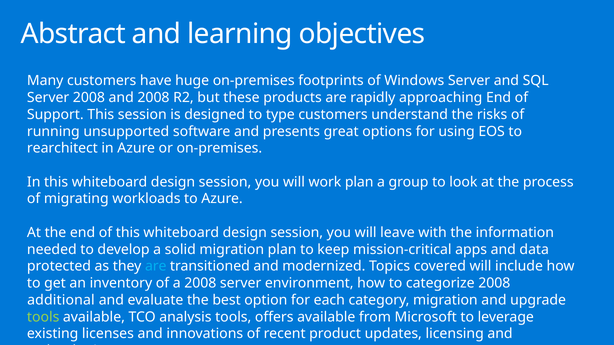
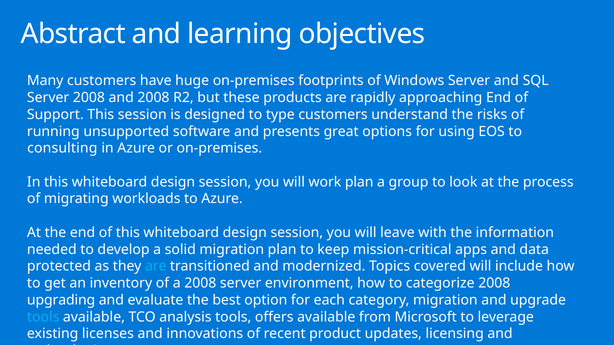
rearchitect: rearchitect -> consulting (62, 148)
additional: additional -> upgrading (61, 300)
tools colour: light green -> light blue (43, 317)
